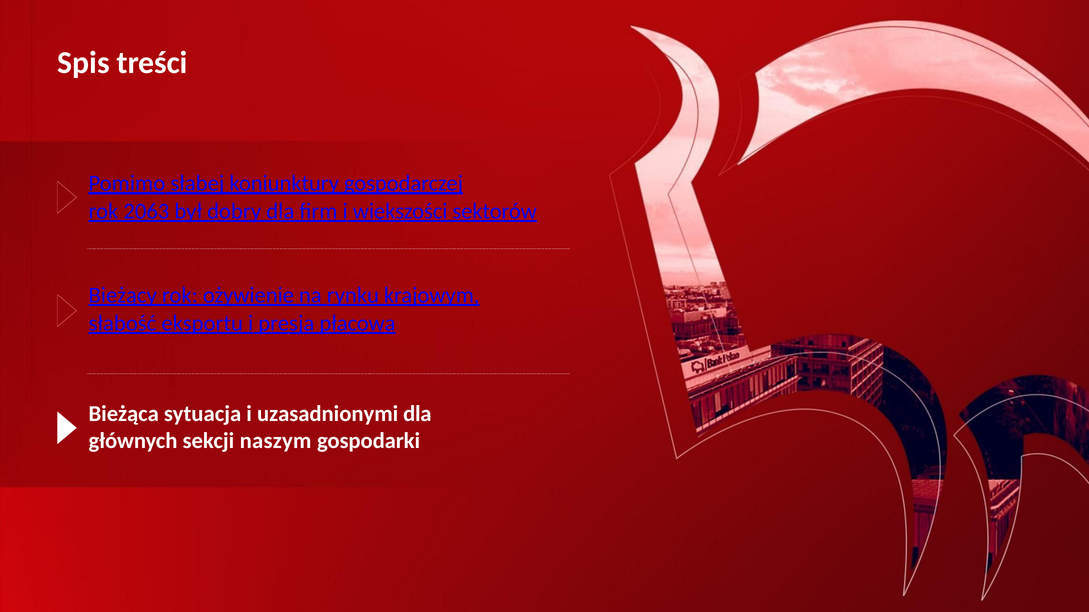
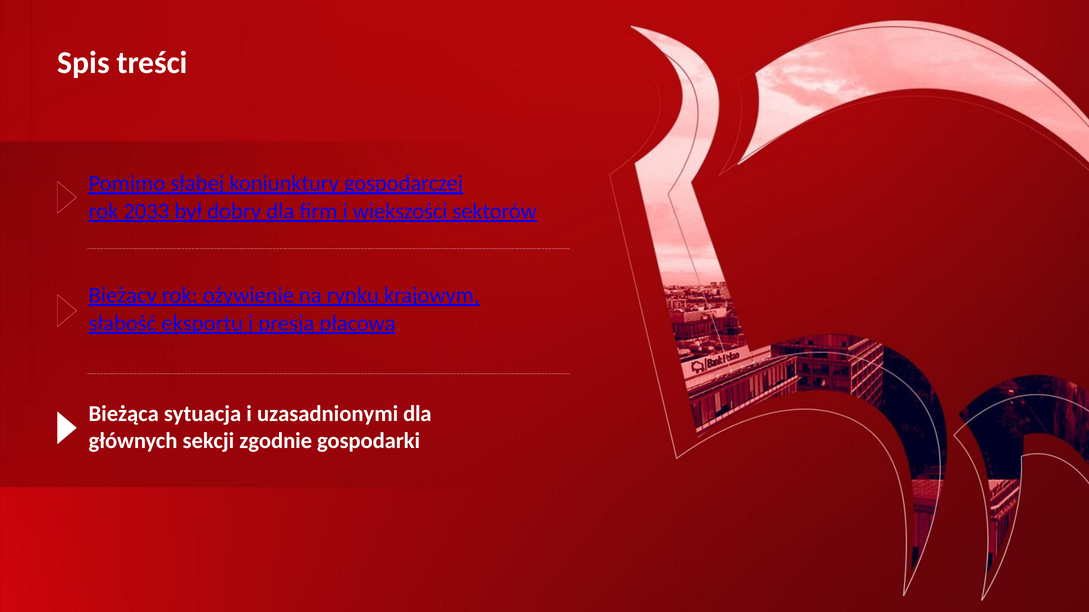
2063: 2063 -> 2033 (146, 211)
naszym: naszym -> zgodnie (276, 441)
